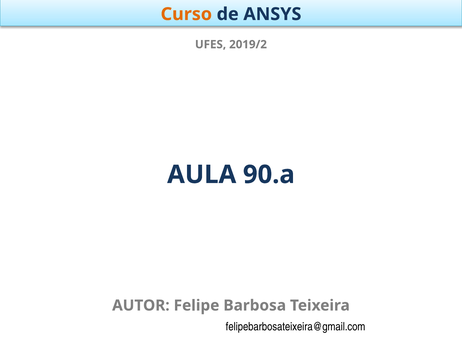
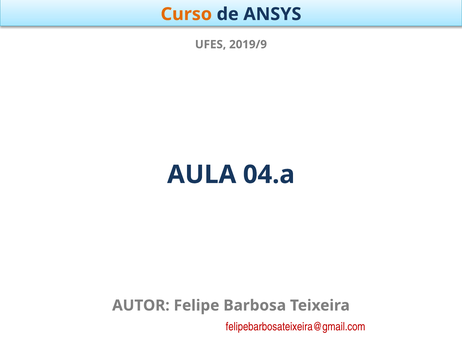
2019/2: 2019/2 -> 2019/9 (248, 45)
90.a: 90.a -> 04.a (269, 175)
felipebarbosateixeira@gmail.com colour: black -> red (296, 327)
